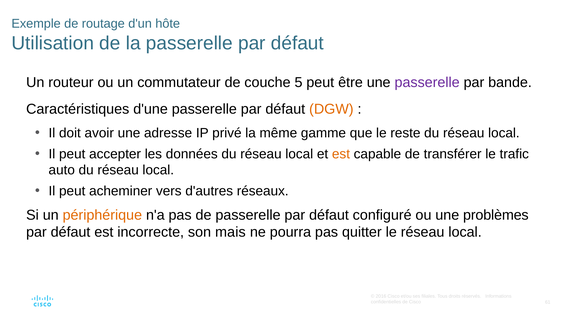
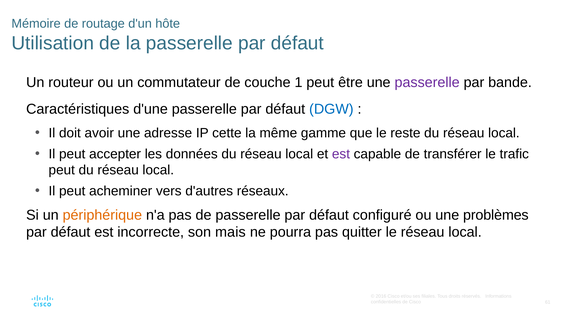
Exemple: Exemple -> Mémoire (36, 24)
5: 5 -> 1 (298, 82)
DGW colour: orange -> blue (331, 109)
privé: privé -> cette (227, 133)
est colour: orange -> purple (341, 154)
auto: auto -> peut (62, 170)
